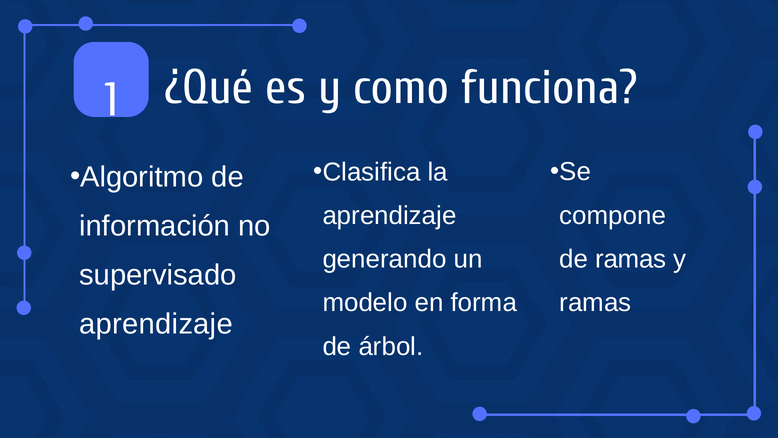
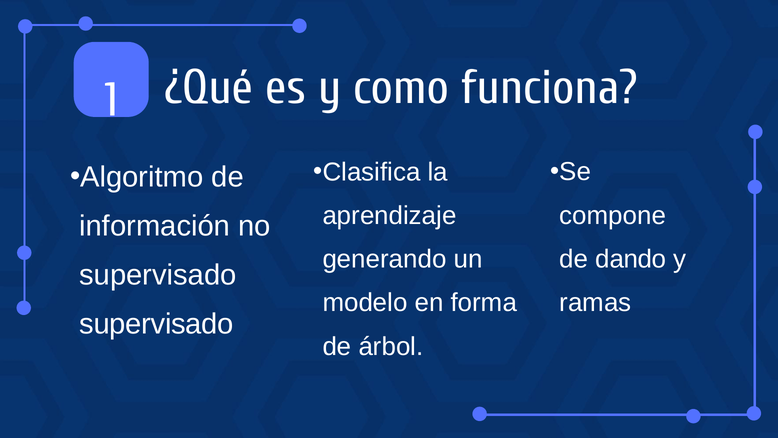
de ramas: ramas -> dando (631, 259)
aprendizaje: aprendizaje -> supervisado (156, 324)
